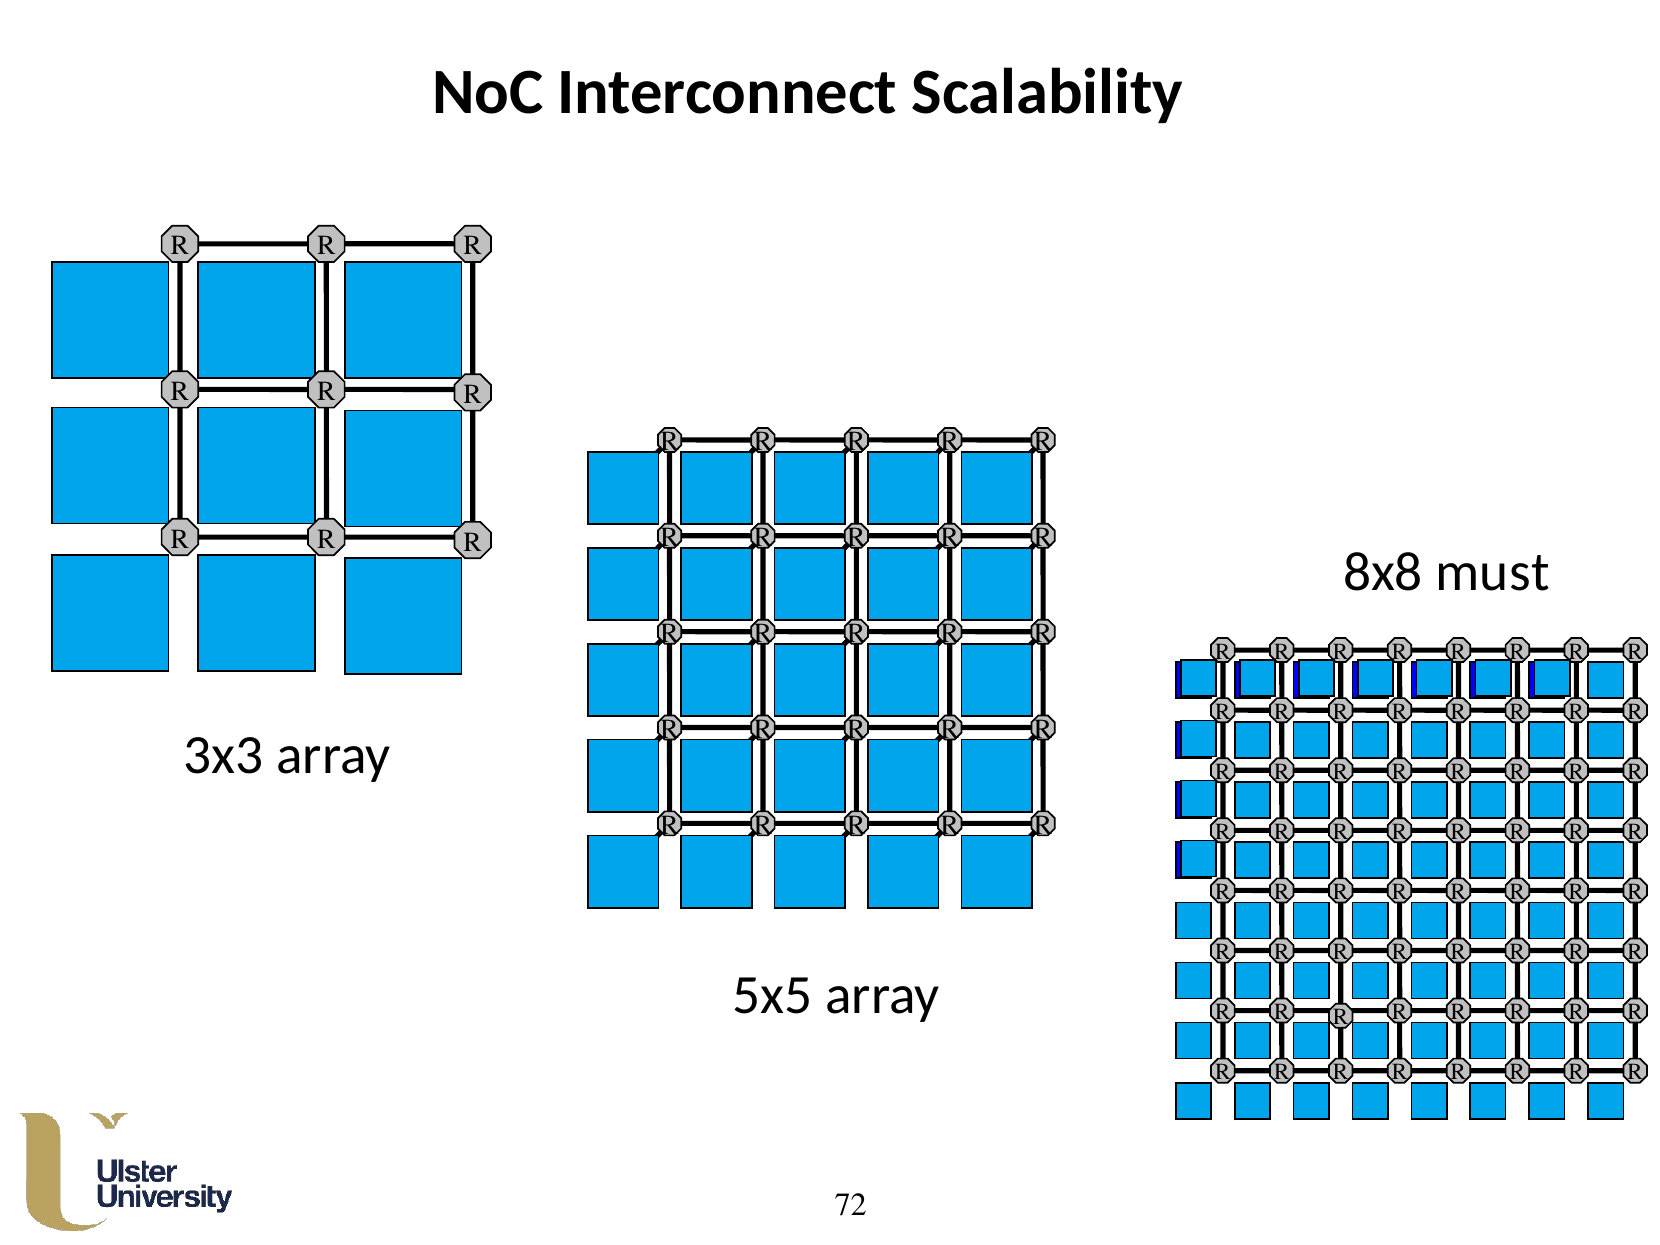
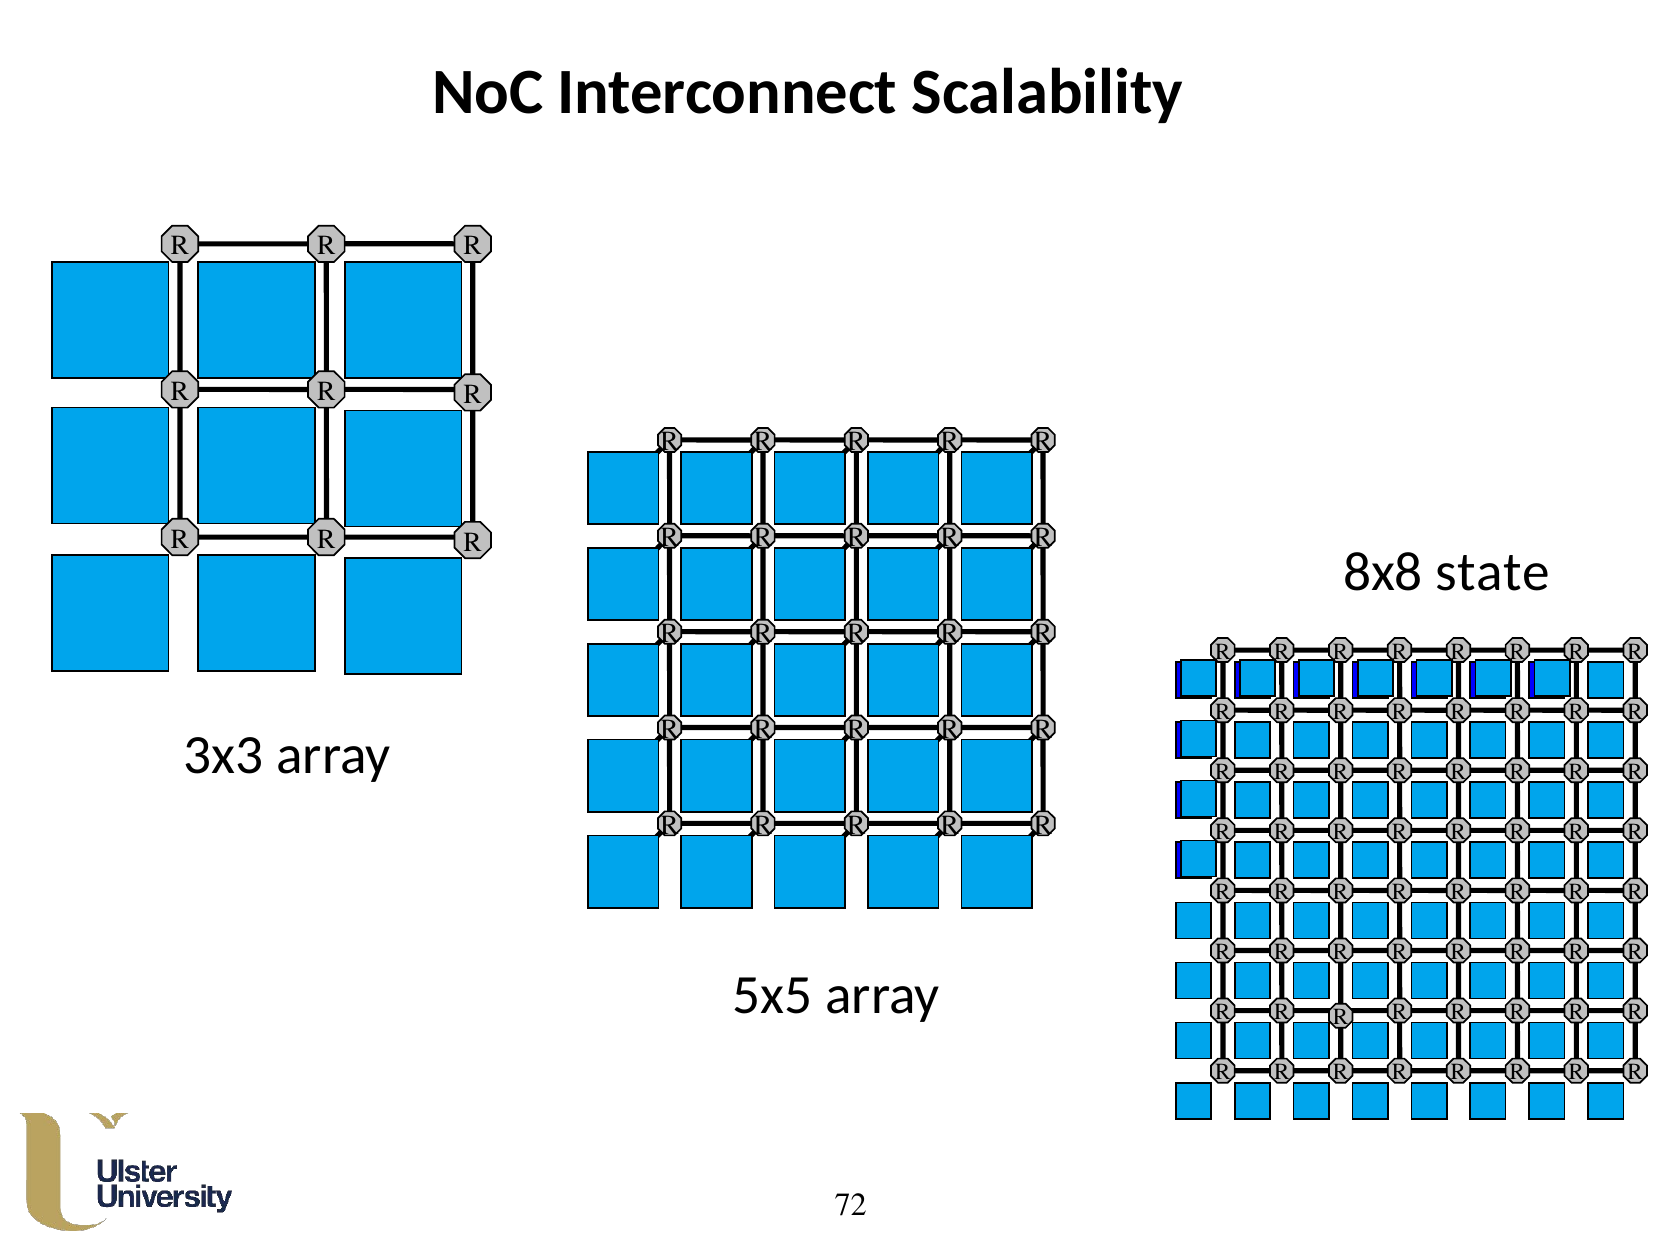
must: must -> state (1493, 572)
